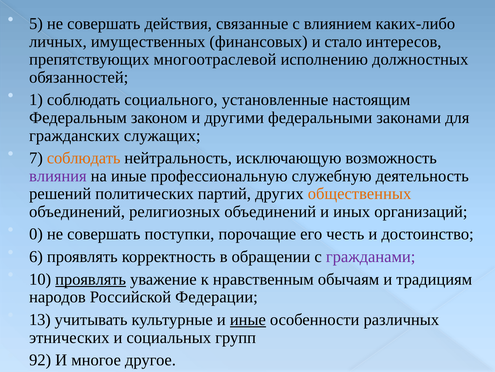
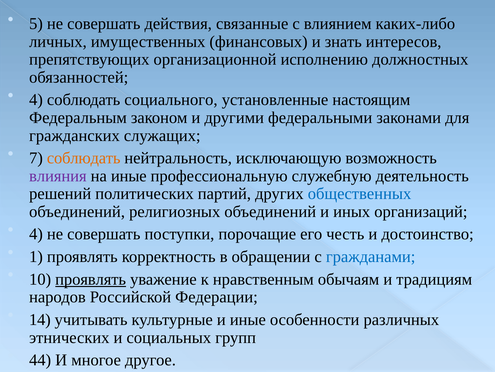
стало: стало -> знать (343, 42)
многоотраслевой: многоотраслевой -> организационной (215, 59)
1: 1 -> 4 (36, 100)
общественных colour: orange -> blue (360, 193)
0: 0 -> 4 (36, 234)
6: 6 -> 1 (36, 256)
гражданами colour: purple -> blue (371, 256)
13: 13 -> 14 (40, 319)
иные underline: present -> none (248, 319)
92: 92 -> 44 (40, 359)
